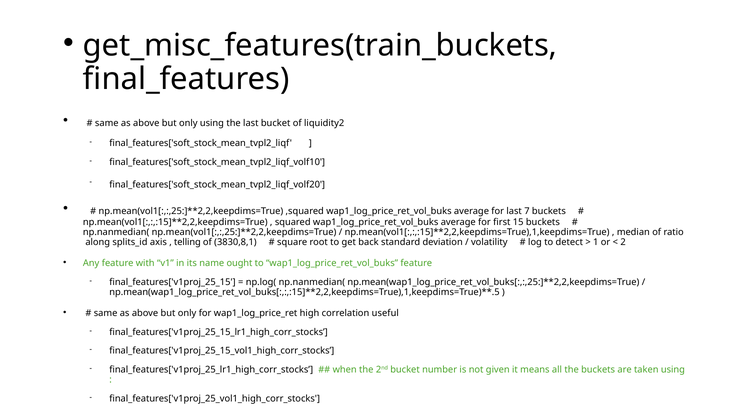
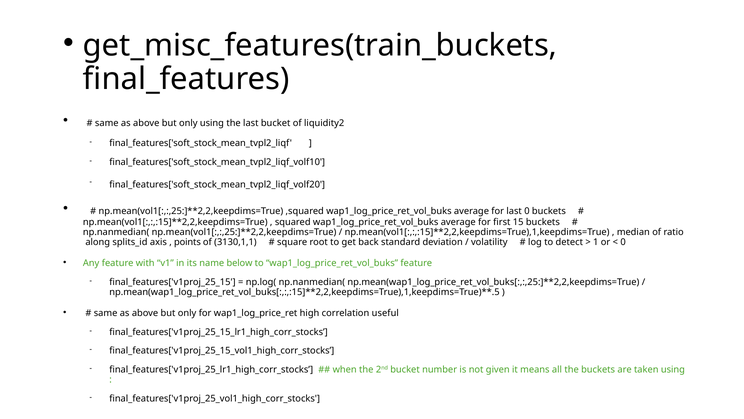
last 7: 7 -> 0 (527, 211)
telling: telling -> points (187, 242)
3830,8,1: 3830,8,1 -> 3130,1,1 (235, 242)
2: 2 -> 0 (623, 242)
ought: ought -> below (239, 263)
